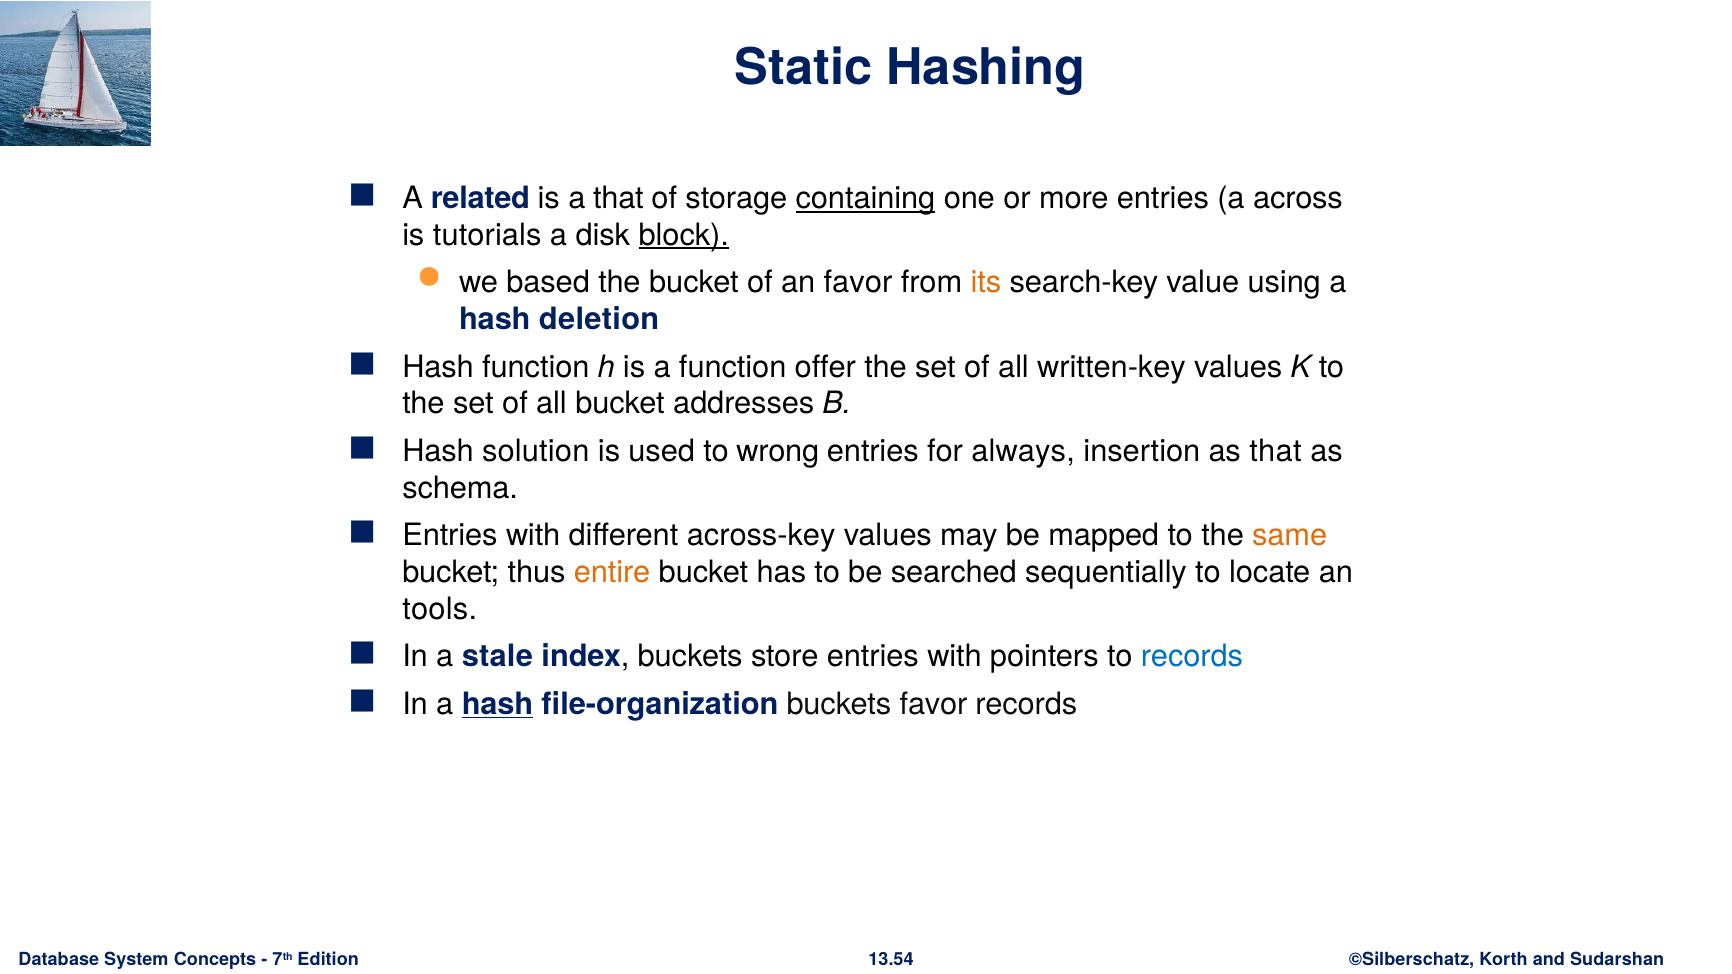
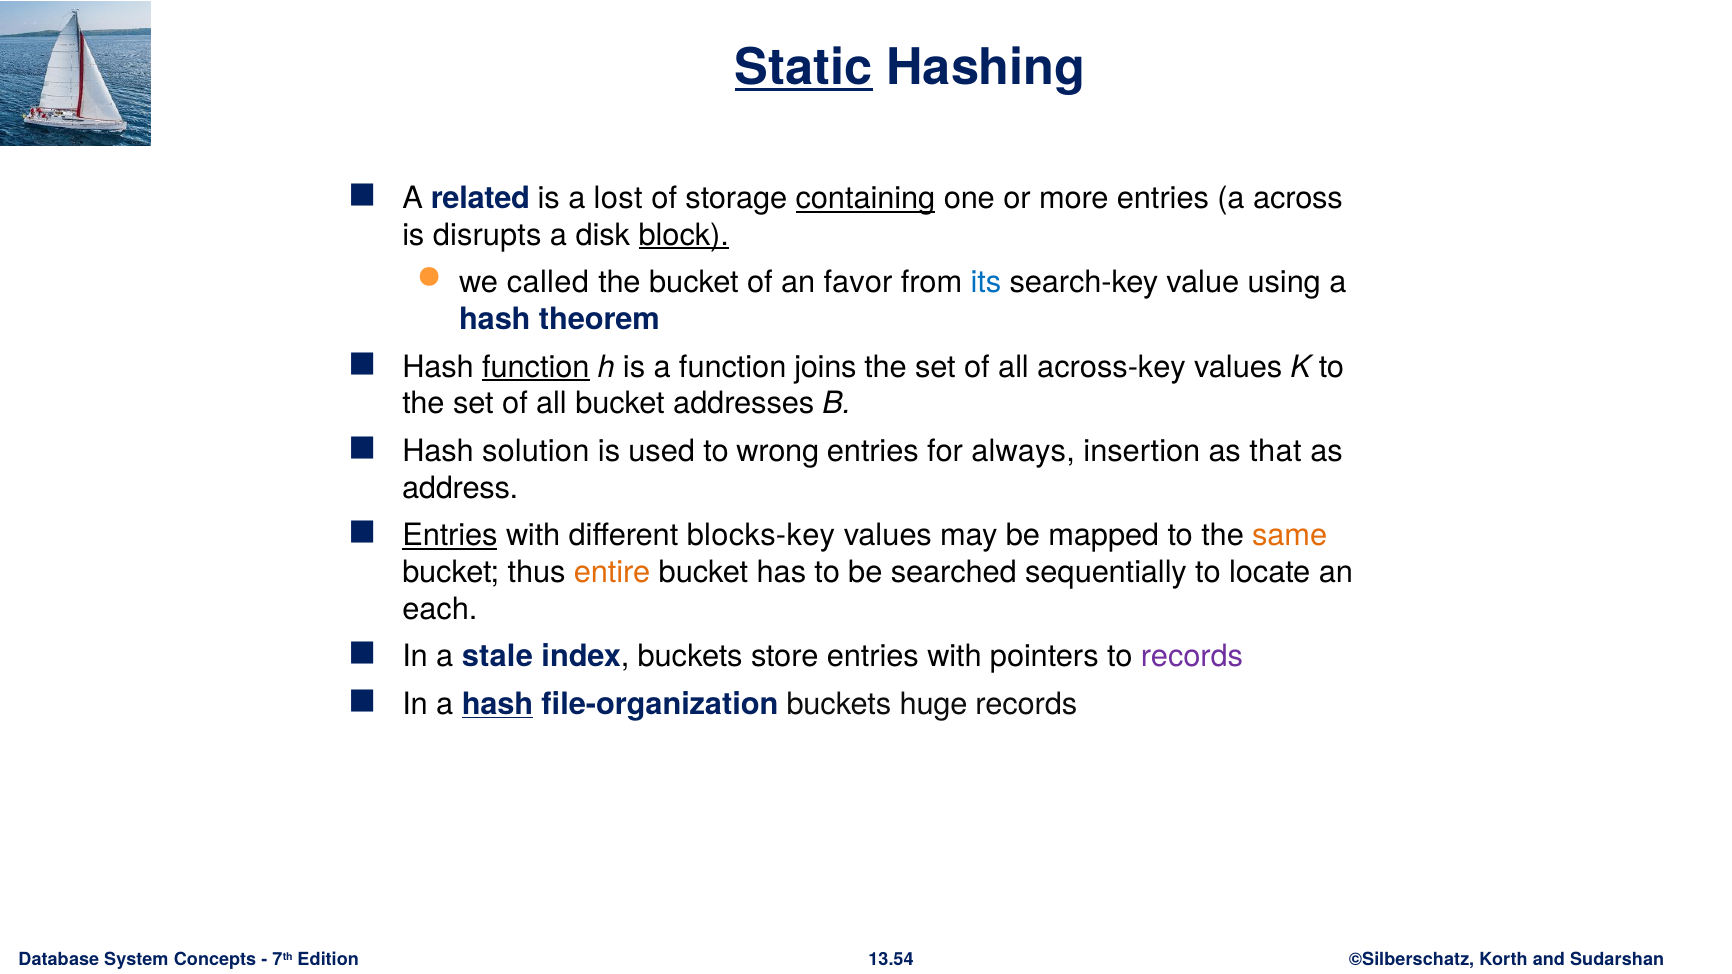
Static underline: none -> present (804, 68)
a that: that -> lost (618, 198)
tutorials: tutorials -> disrupts (487, 235)
based: based -> called (548, 283)
its colour: orange -> blue (986, 283)
deletion: deletion -> theorem (599, 320)
function underline: none -> present (536, 367)
offer: offer -> joins (825, 367)
written-key: written-key -> across-key (1112, 367)
schema: schema -> address (460, 488)
Entries underline: none -> present (450, 536)
across-key: across-key -> blocks-key (761, 536)
tools: tools -> each (440, 609)
records colour: blue -> purple (1192, 657)
buckets favor: favor -> huge (934, 705)
